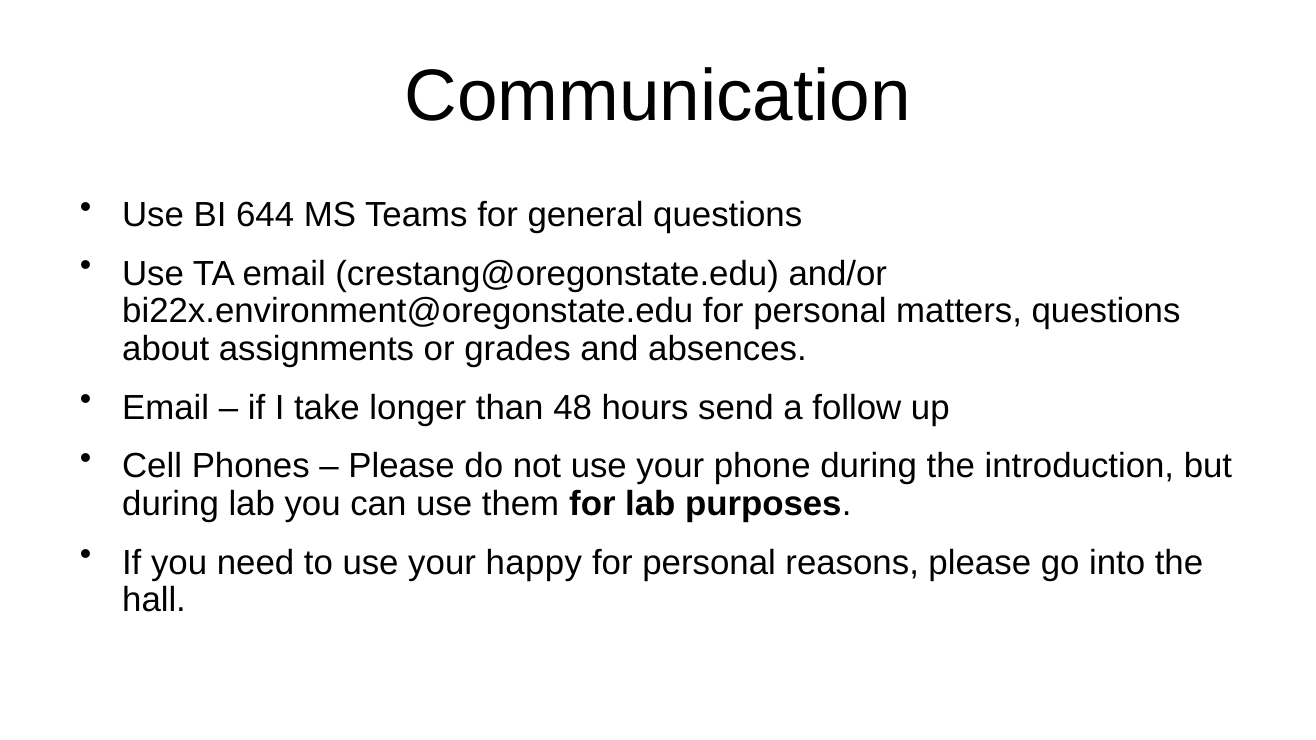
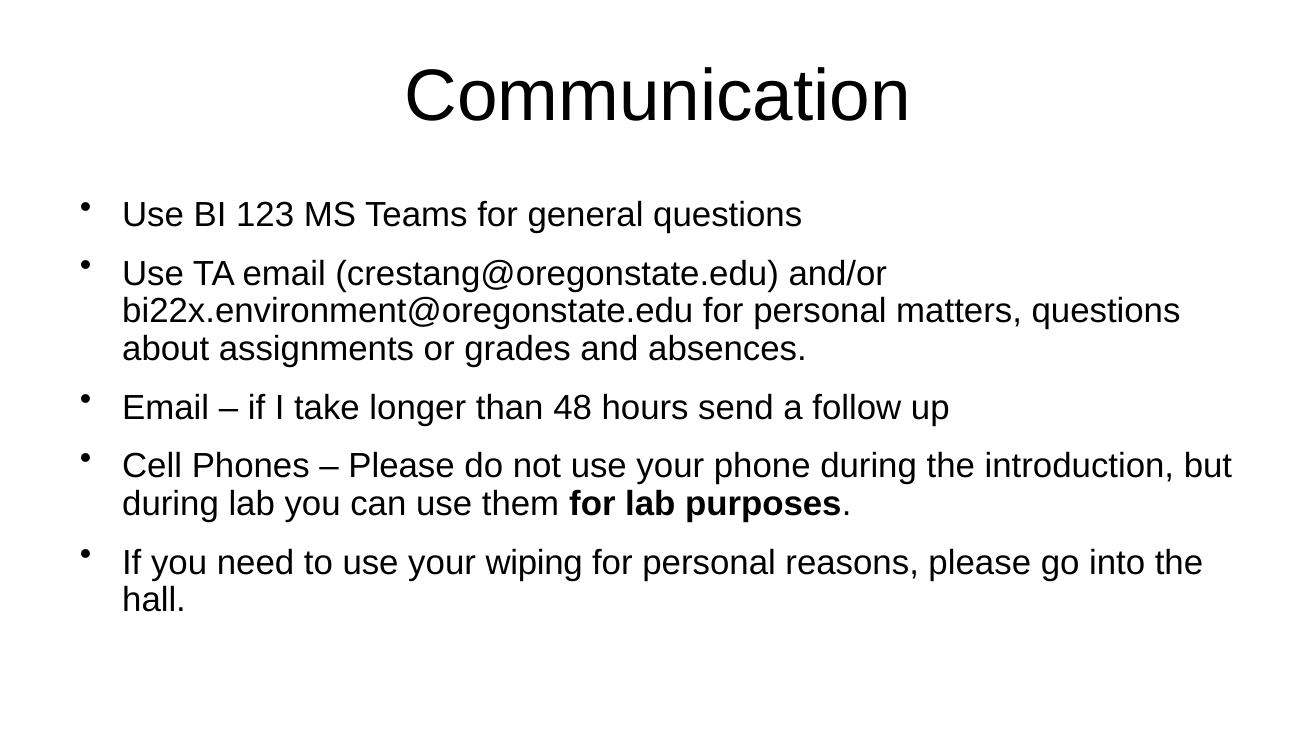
644: 644 -> 123 (265, 215)
happy: happy -> wiping (534, 563)
